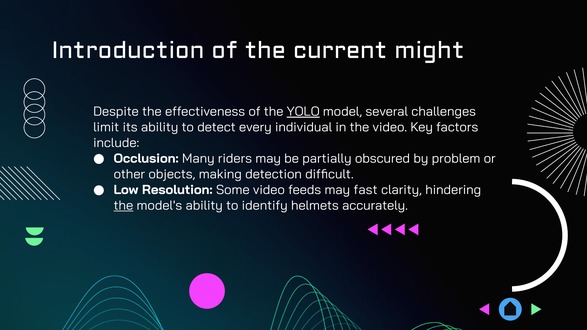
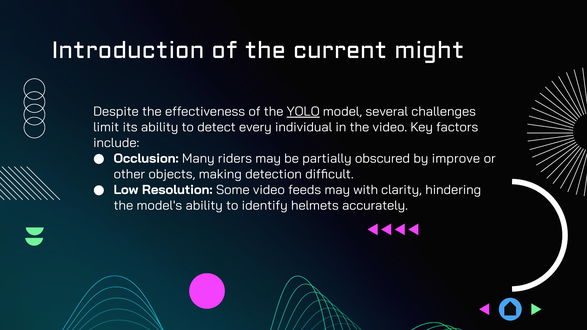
problem: problem -> improve (456, 159)
fast: fast -> with (366, 190)
the underline: present -> none (123, 206)
